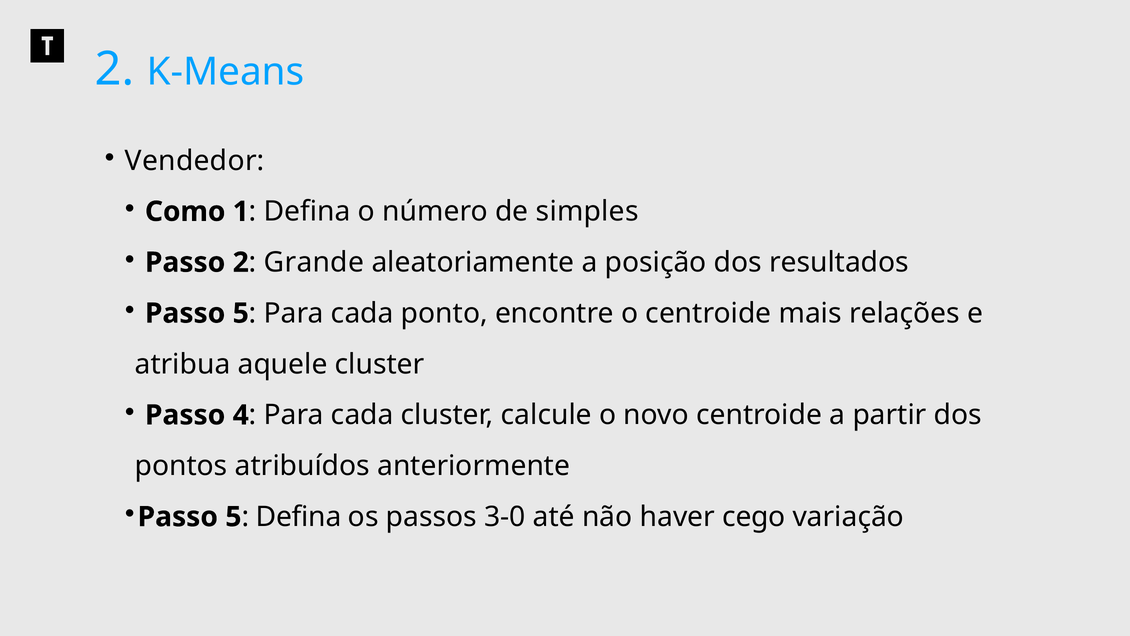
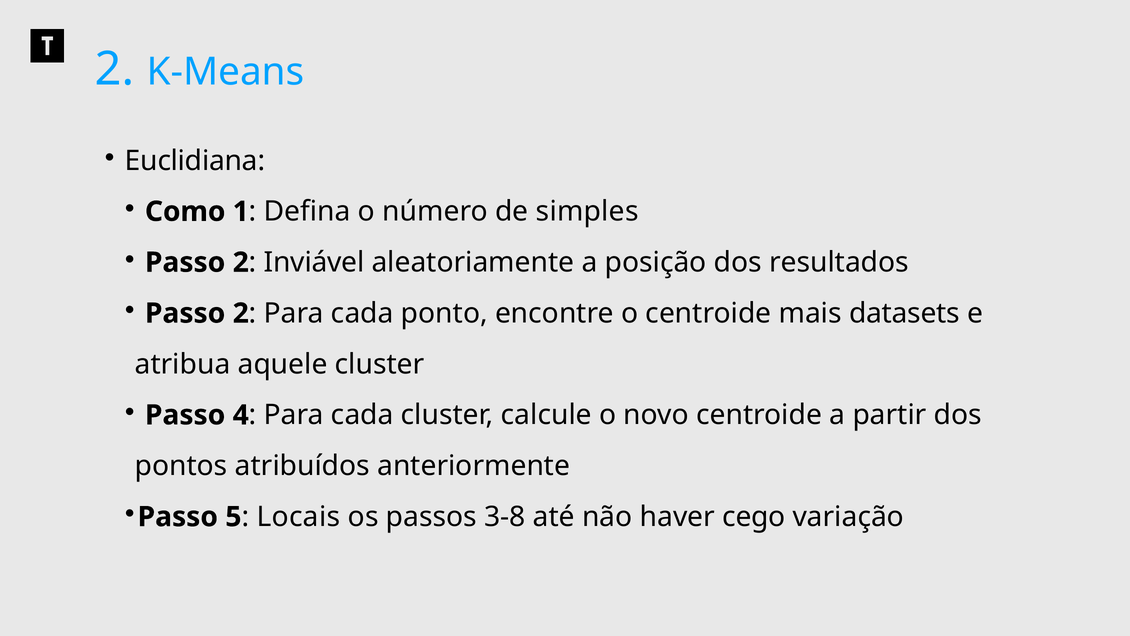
Vendedor: Vendedor -> Euclidiana (195, 161)
Grande: Grande -> Inviável (314, 262)
5: 5 -> 2 (241, 313)
relações: relações -> datasets (905, 313)
Defina: Defina -> Locais (298, 517)
3-0: 3-0 -> 3-8 (505, 517)
